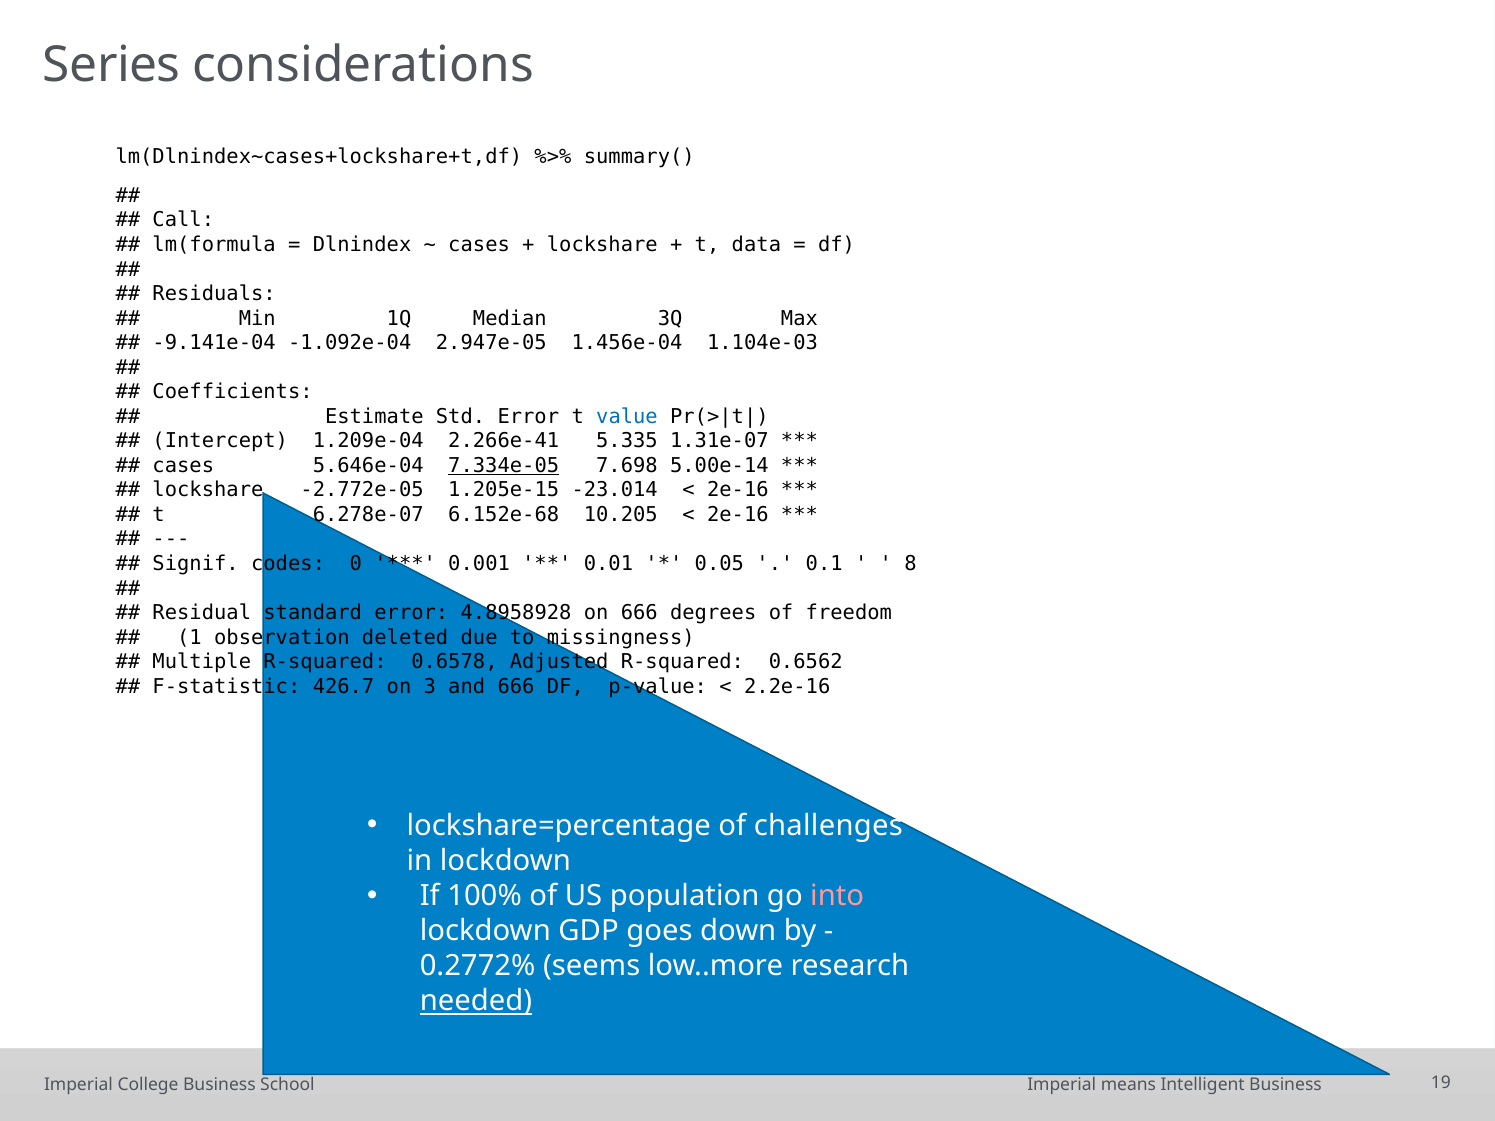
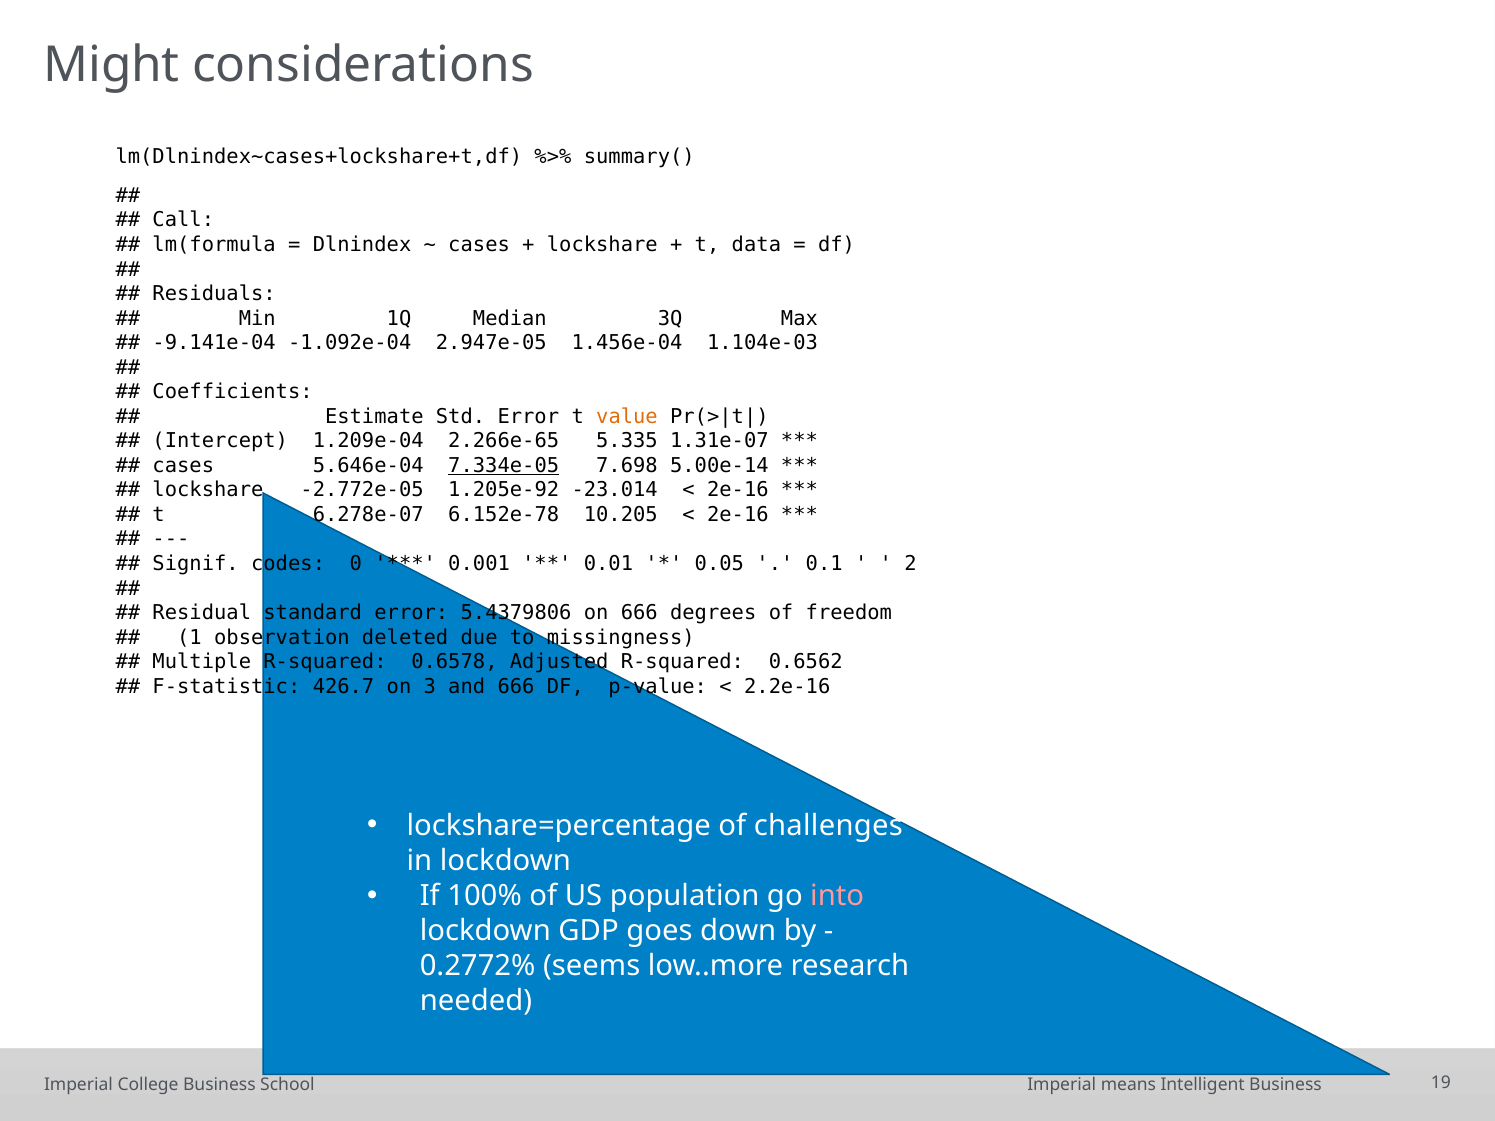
Series: Series -> Might (112, 65)
value colour: blue -> orange (627, 416)
2.266e-41: 2.266e-41 -> 2.266e-65 (504, 441)
1.205e-15: 1.205e-15 -> 1.205e-92 (504, 490)
6.152e-68: 6.152e-68 -> 6.152e-78 (504, 515)
8: 8 -> 2 (911, 564)
4.8958928: 4.8958928 -> 5.4379806 (516, 613)
needed underline: present -> none (476, 1001)
